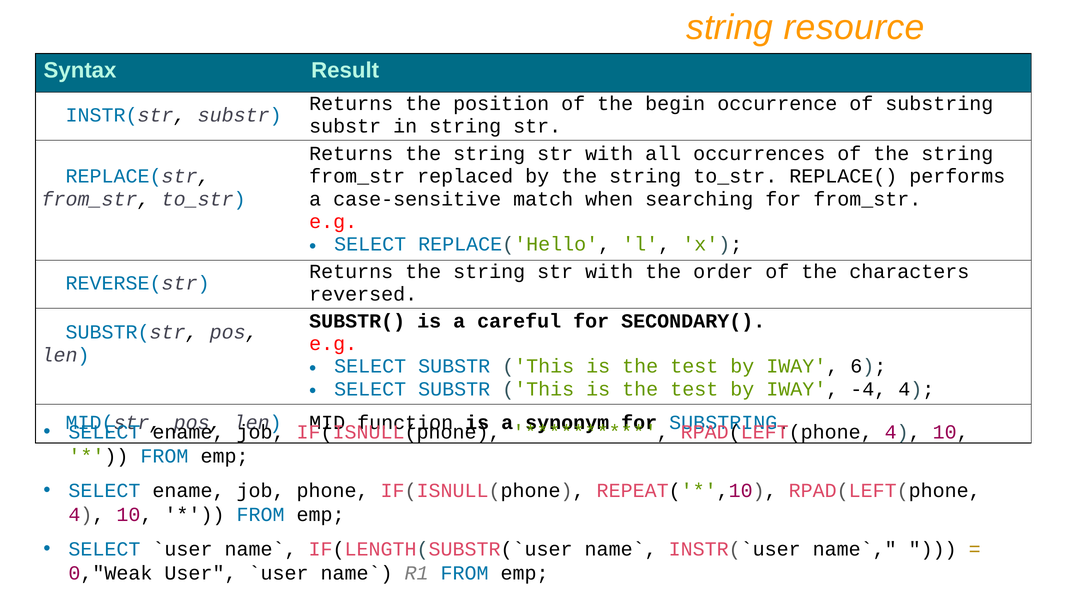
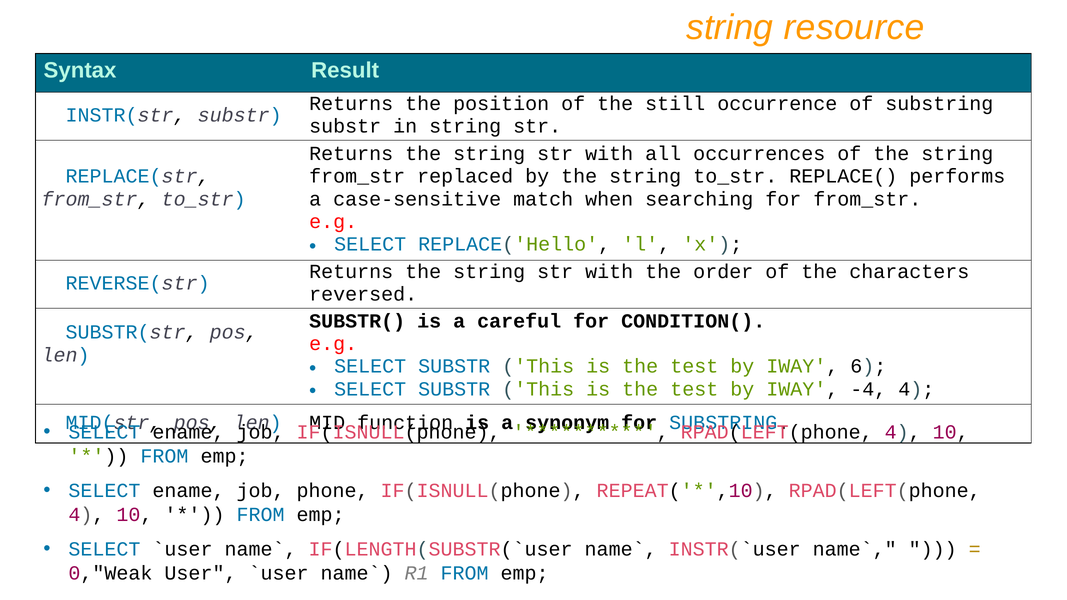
begin: begin -> still (675, 104)
SECONDARY(: SECONDARY( -> CONDITION( (693, 321)
